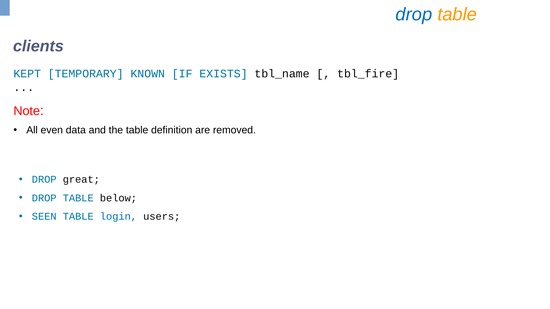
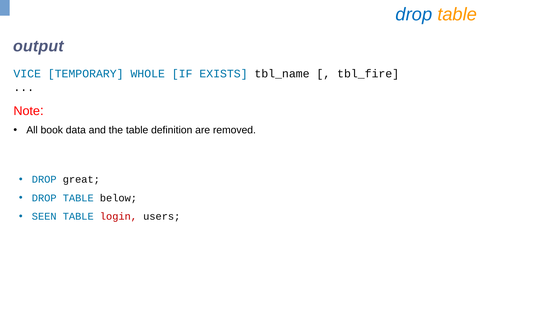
clients: clients -> output (38, 46)
KEPT: KEPT -> VICE (27, 74)
KNOWN: KNOWN -> WHOLE (148, 74)
even: even -> book (52, 130)
login colour: blue -> red (118, 217)
